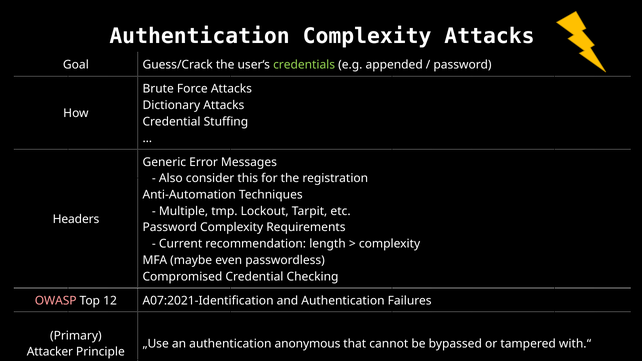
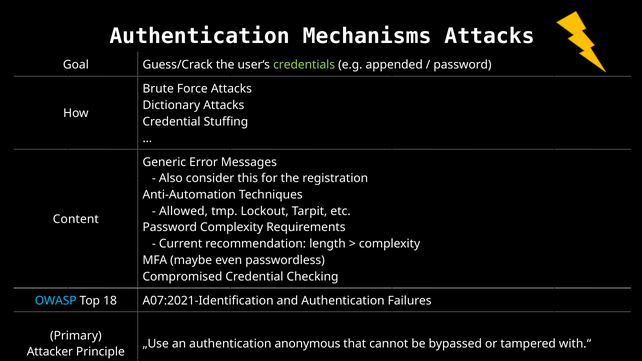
Authentication Complexity: Complexity -> Mechanisms (367, 36)
Multiple: Multiple -> Allowed (183, 211)
Headers: Headers -> Content (76, 219)
OWASP colour: pink -> light blue (56, 301)
12: 12 -> 18 (110, 301)
